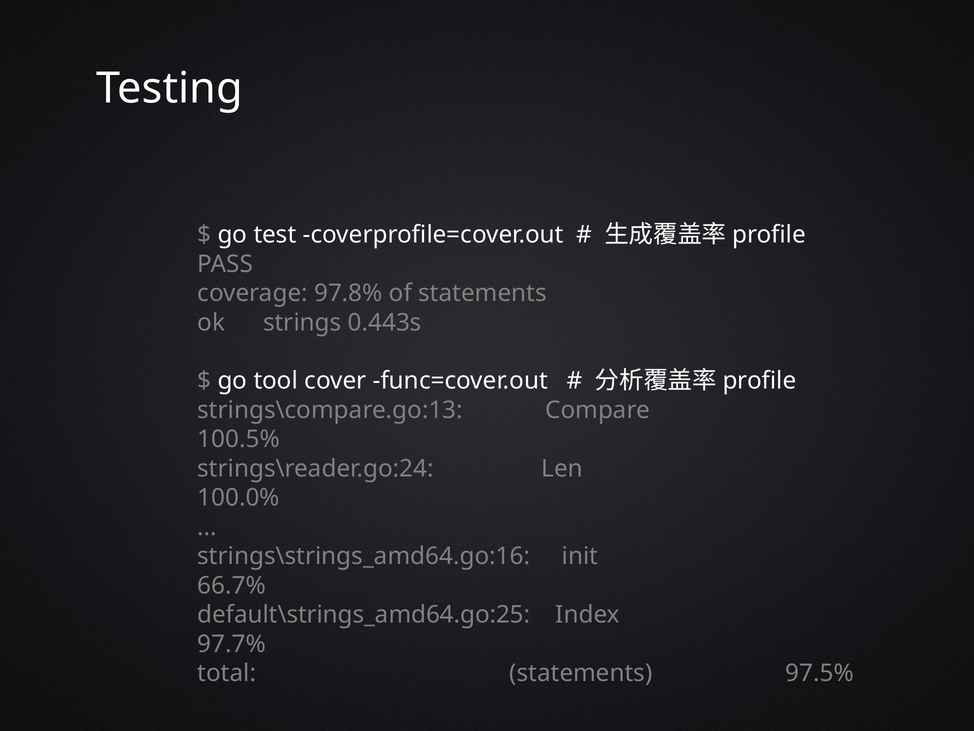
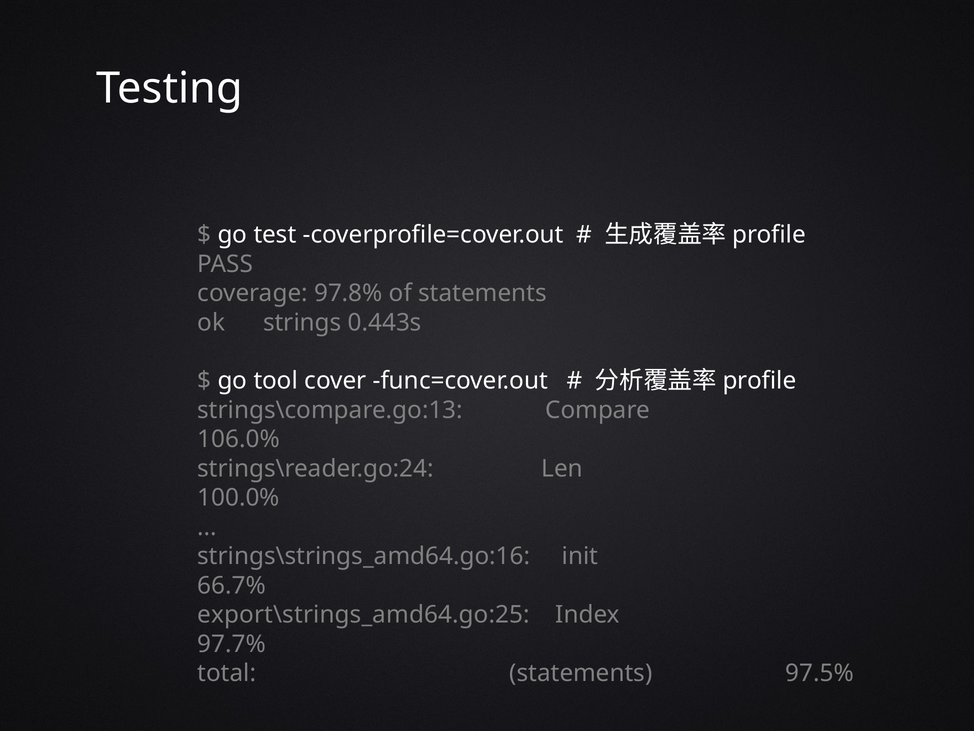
100.5%: 100.5% -> 106.0% (239, 439)
default\strings_amd64.go:25: default\strings_amd64.go:25 -> export\strings_amd64.go:25 (364, 614)
